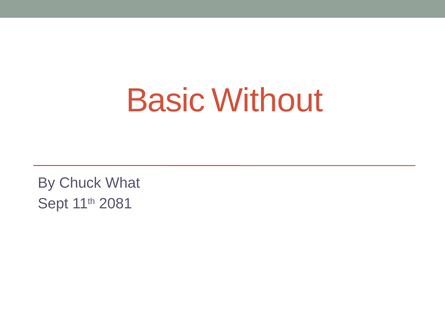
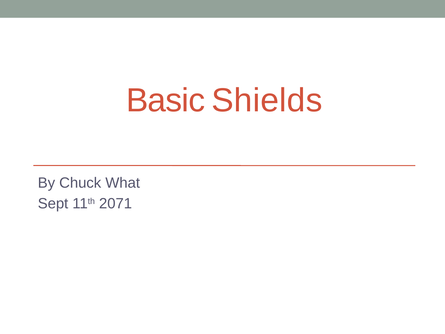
Without: Without -> Shields (267, 101)
2081: 2081 -> 2071 (116, 204)
